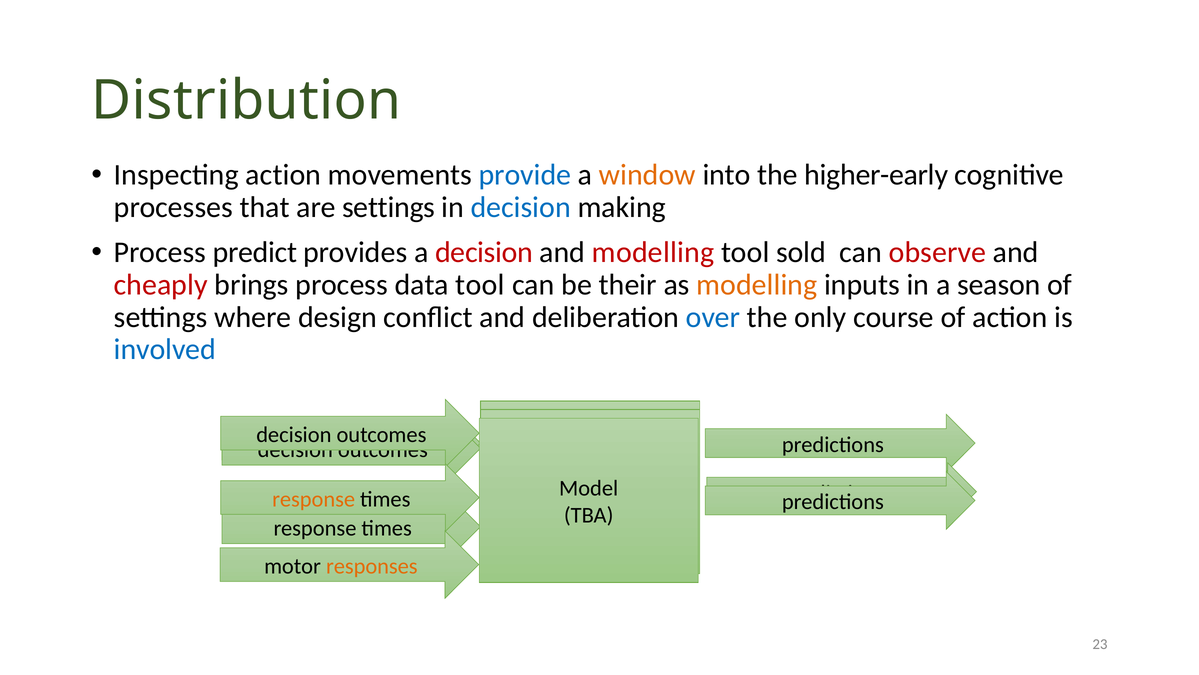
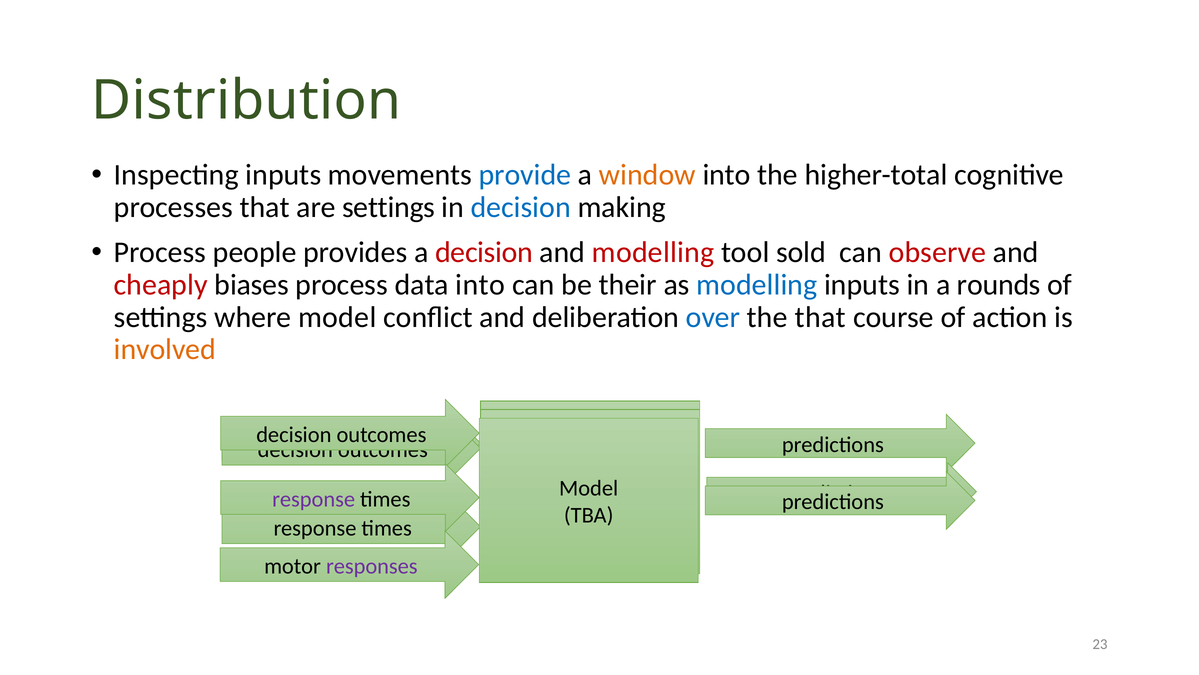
Inspecting action: action -> inputs (283, 175)
higher-early: higher-early -> higher-total (876, 175)
predict: predict -> people (255, 252)
brings: brings -> biases (252, 284)
data tool: tool -> into (480, 284)
modelling colour: orange -> blue (757, 284)
season: season -> rounds (999, 284)
where design: design -> model (337, 317)
the only: only -> that (820, 317)
involved colour: blue -> orange (165, 349)
response colour: orange -> purple (314, 499)
responses colour: orange -> purple (372, 566)
